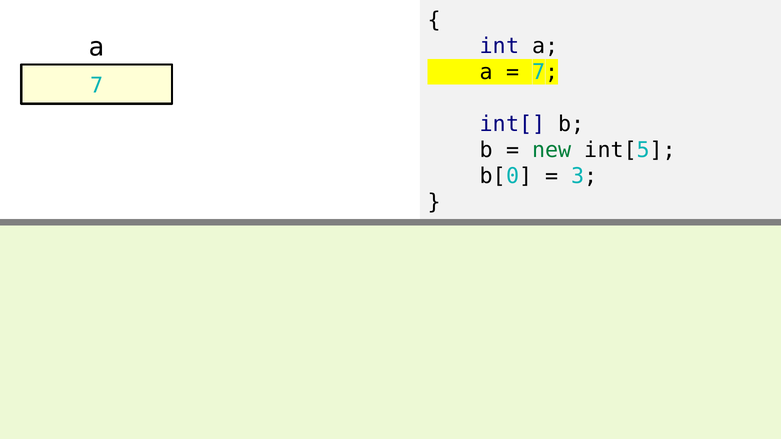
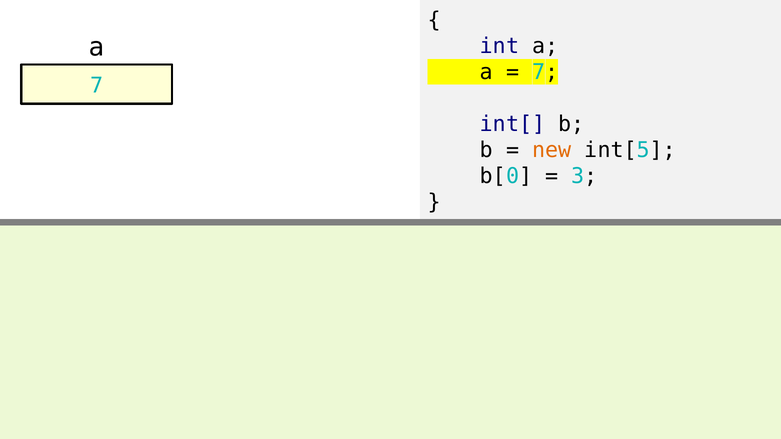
new colour: green -> orange (552, 150)
